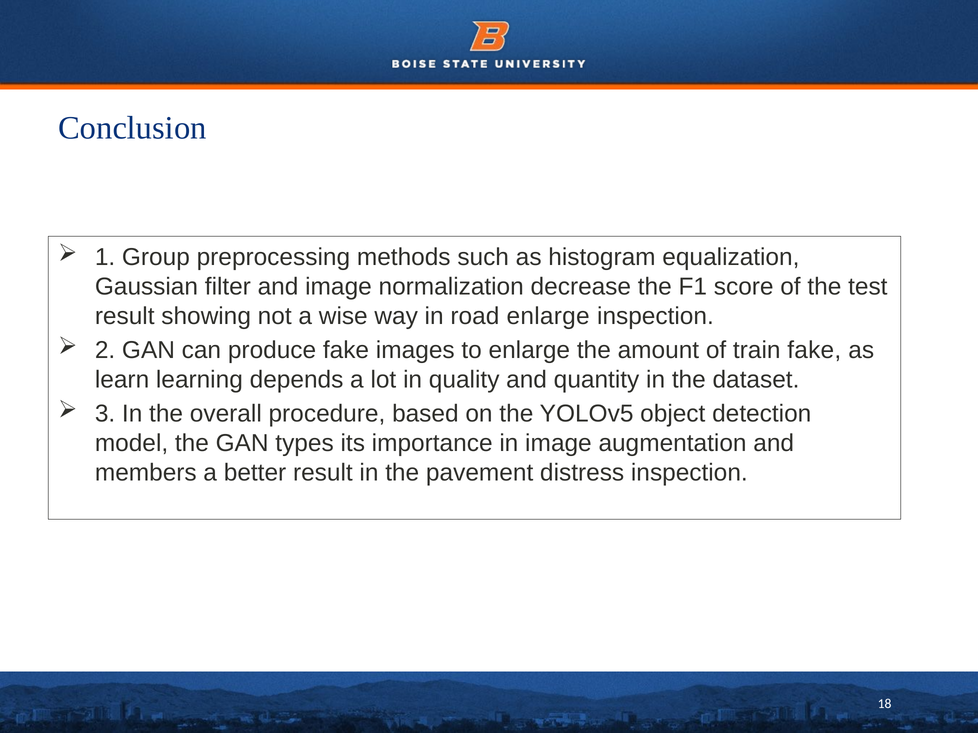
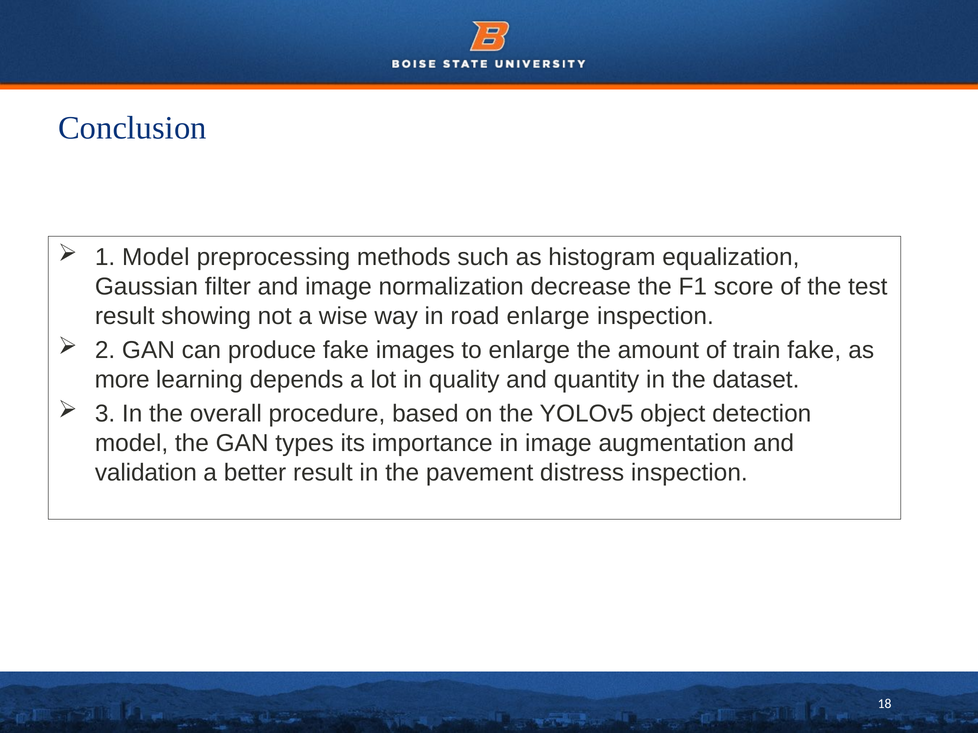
1 Group: Group -> Model (156, 258)
learn: learn -> more (122, 380)
members: members -> validation (146, 473)
